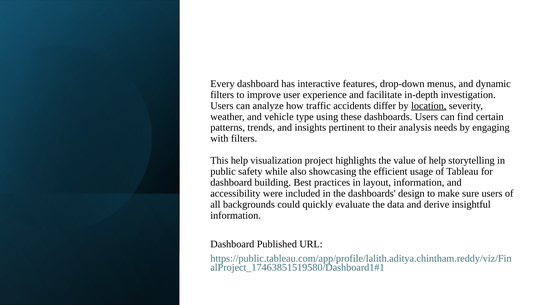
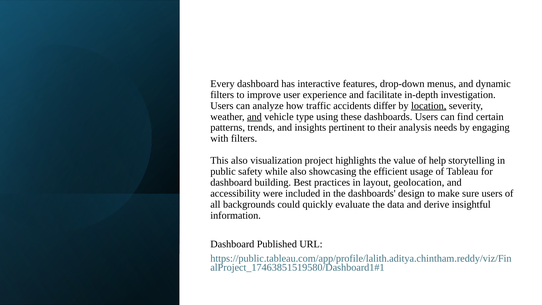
and underline: none -> present (254, 117)
This help: help -> also (239, 161)
layout information: information -> geolocation (419, 182)
